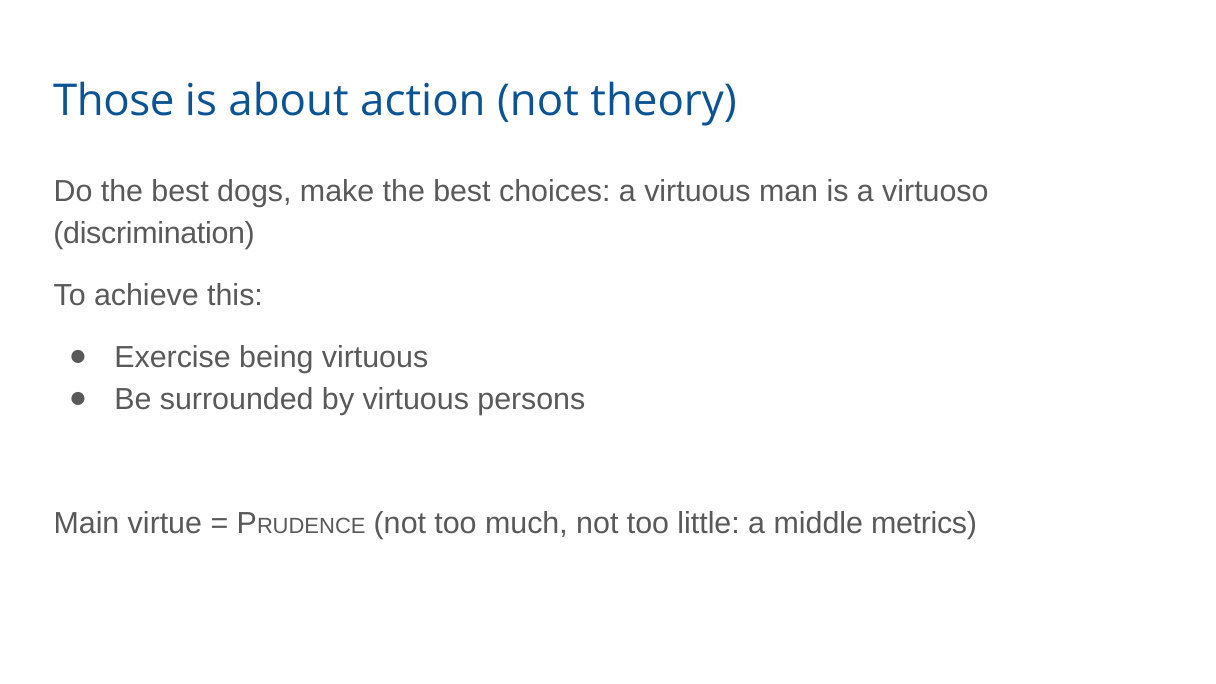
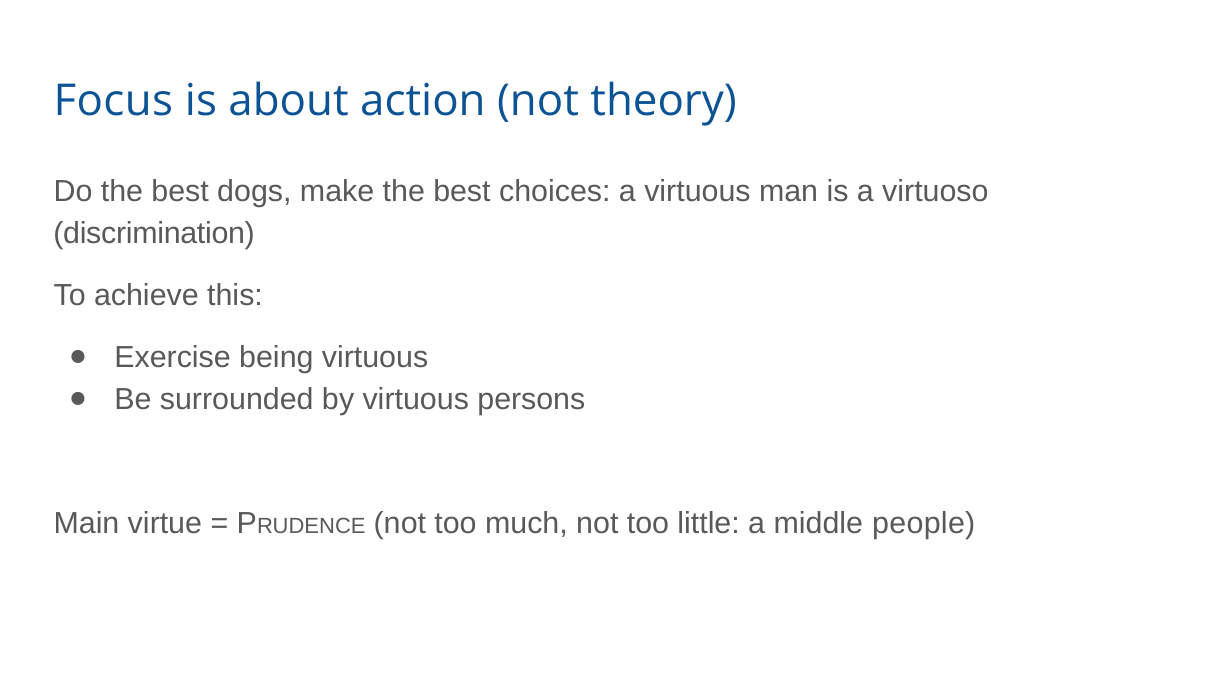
Those: Those -> Focus (113, 101)
metrics: metrics -> people (924, 524)
